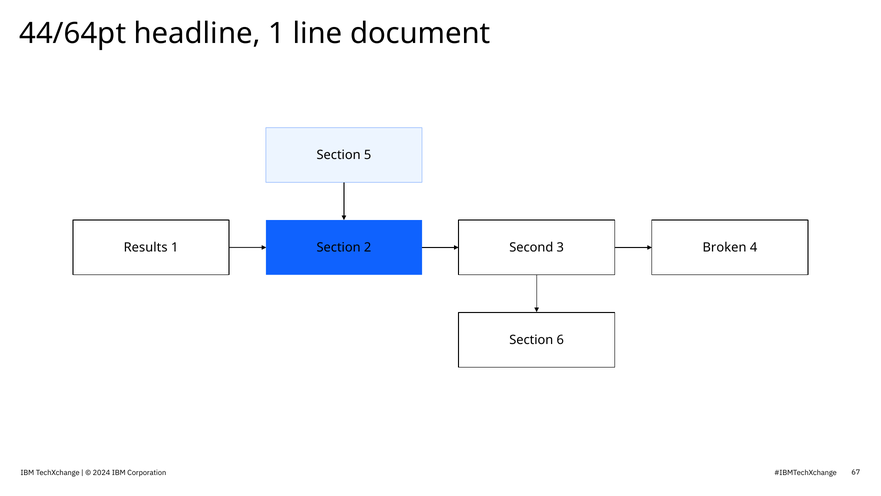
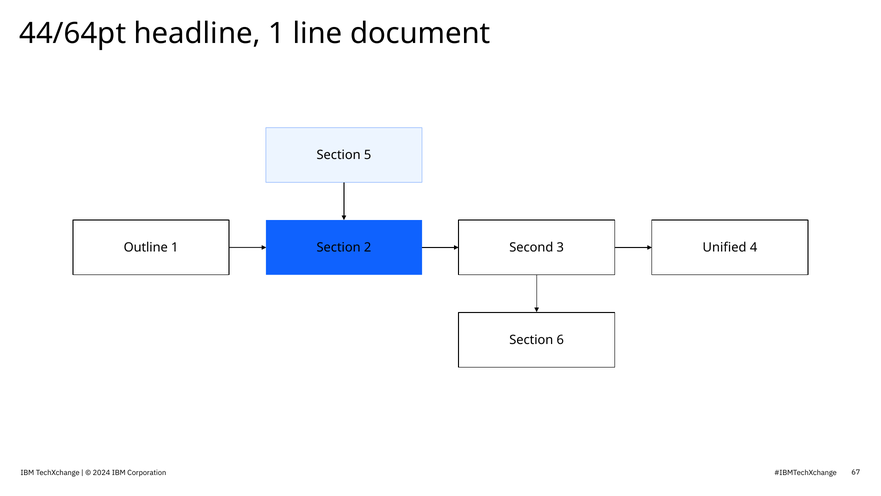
Results: Results -> Outline (146, 247)
Broken: Broken -> Unified (725, 247)
